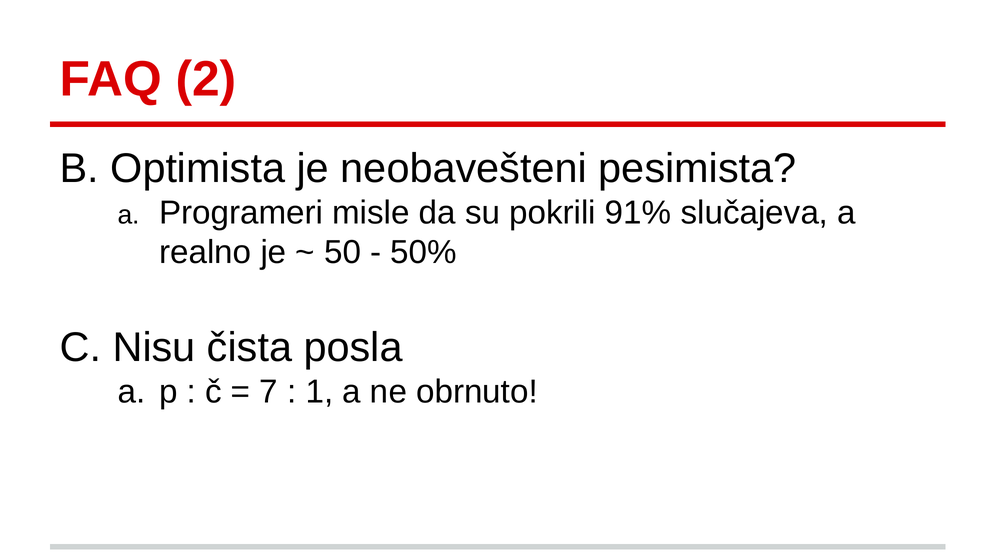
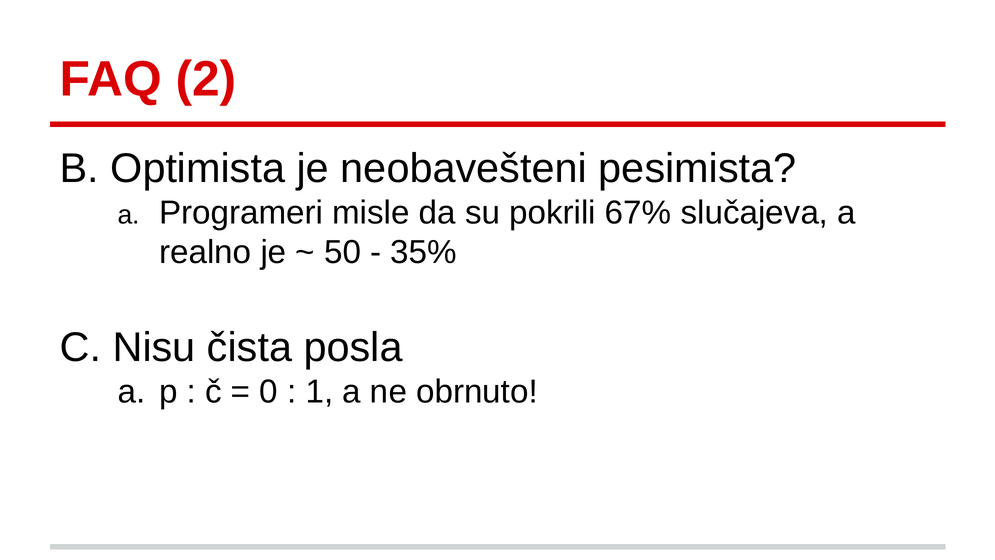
91%: 91% -> 67% (638, 213)
50%: 50% -> 35% (424, 252)
7: 7 -> 0 (269, 392)
